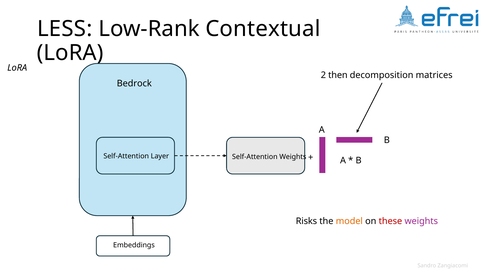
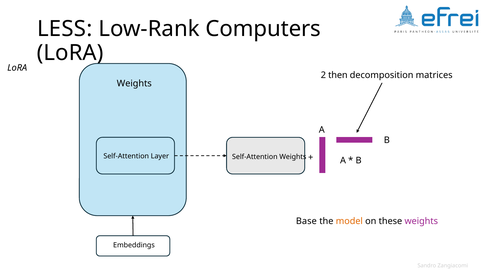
Contextual: Contextual -> Computers (263, 29)
Bedrock: Bedrock -> Weights (134, 83)
Risks: Risks -> Base (306, 221)
these colour: red -> black (390, 221)
